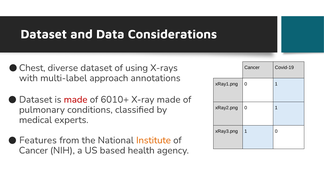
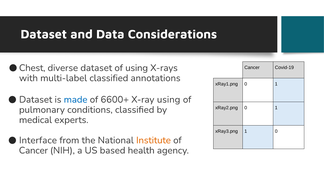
multi-label approach: approach -> classified (109, 78)
made colour: red -> blue (76, 100)
6010+: 6010+ -> 6600+ (115, 100)
X-ray made: made -> using (169, 100)
Features: Features -> Interface (38, 140)
